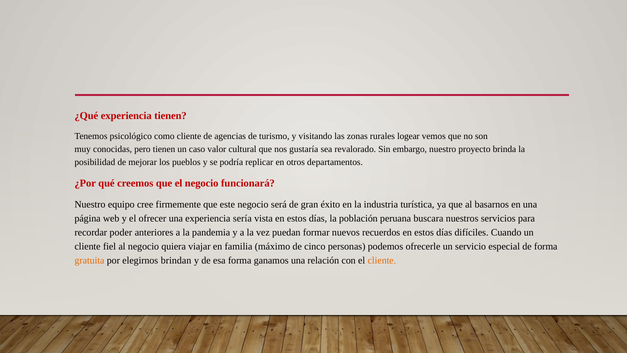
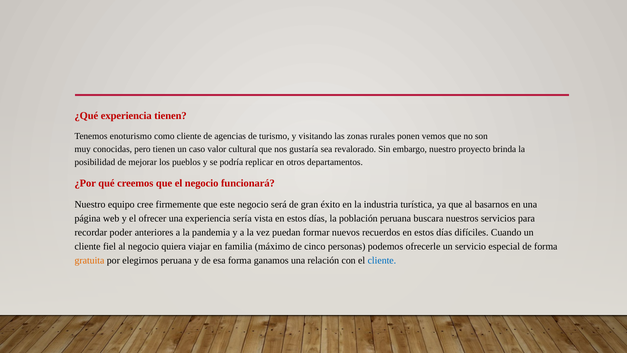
psicológico: psicológico -> enoturismo (131, 136)
logear: logear -> ponen (408, 136)
elegirnos brindan: brindan -> peruana (176, 261)
cliente colour: orange -> blue (382, 261)
